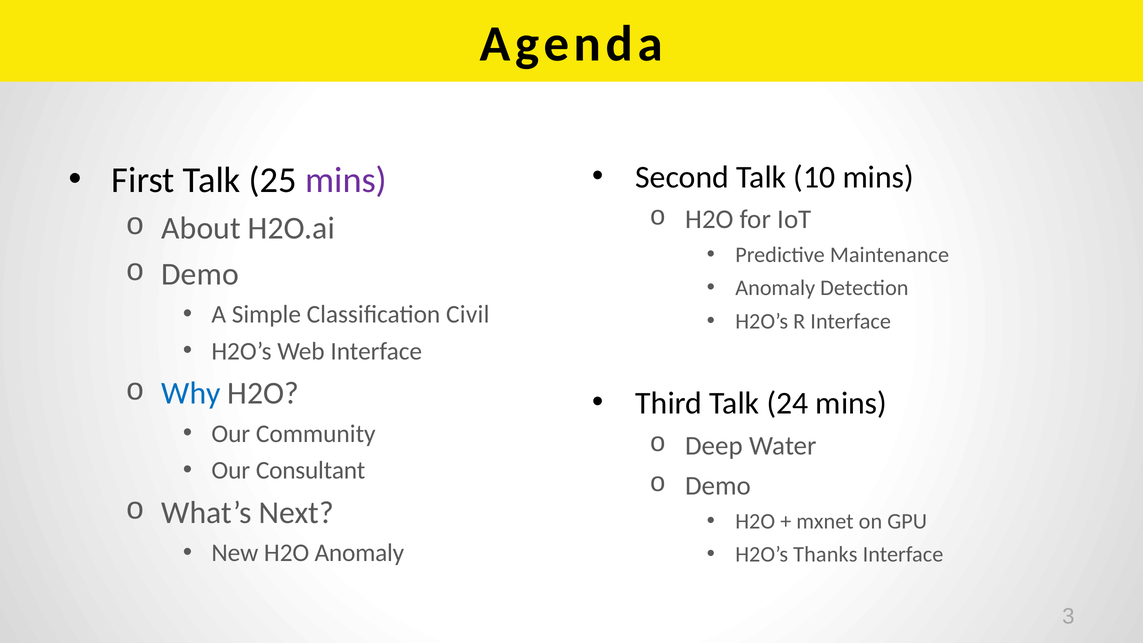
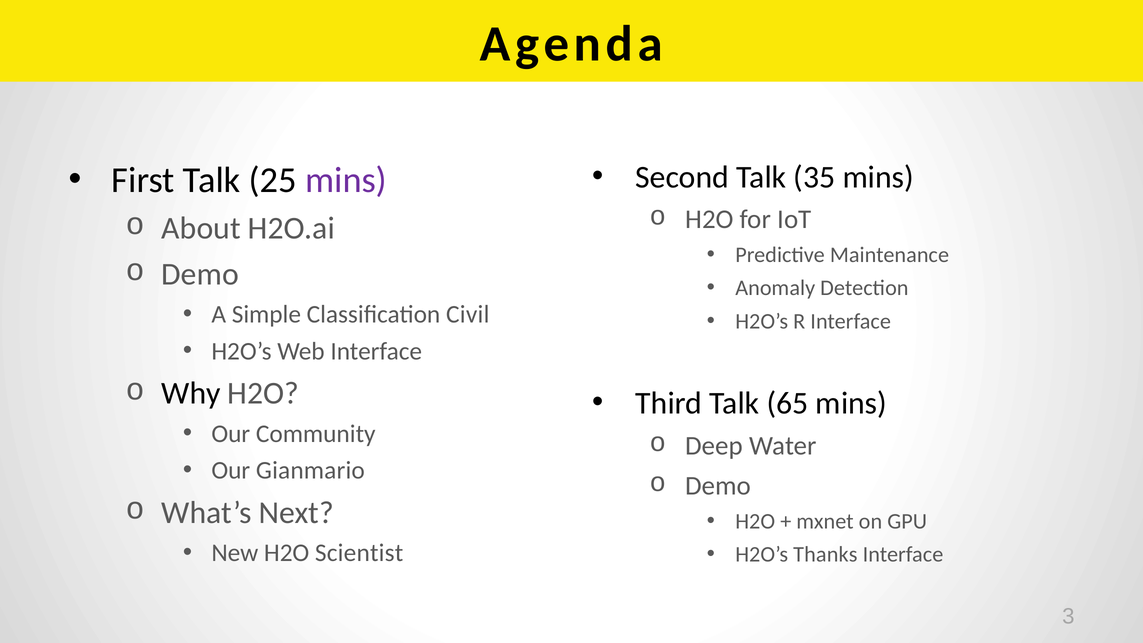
10: 10 -> 35 (814, 177)
Why colour: blue -> black (191, 393)
24: 24 -> 65 (787, 403)
Consultant: Consultant -> Gianmario (310, 470)
H2O Anomaly: Anomaly -> Scientist (359, 553)
